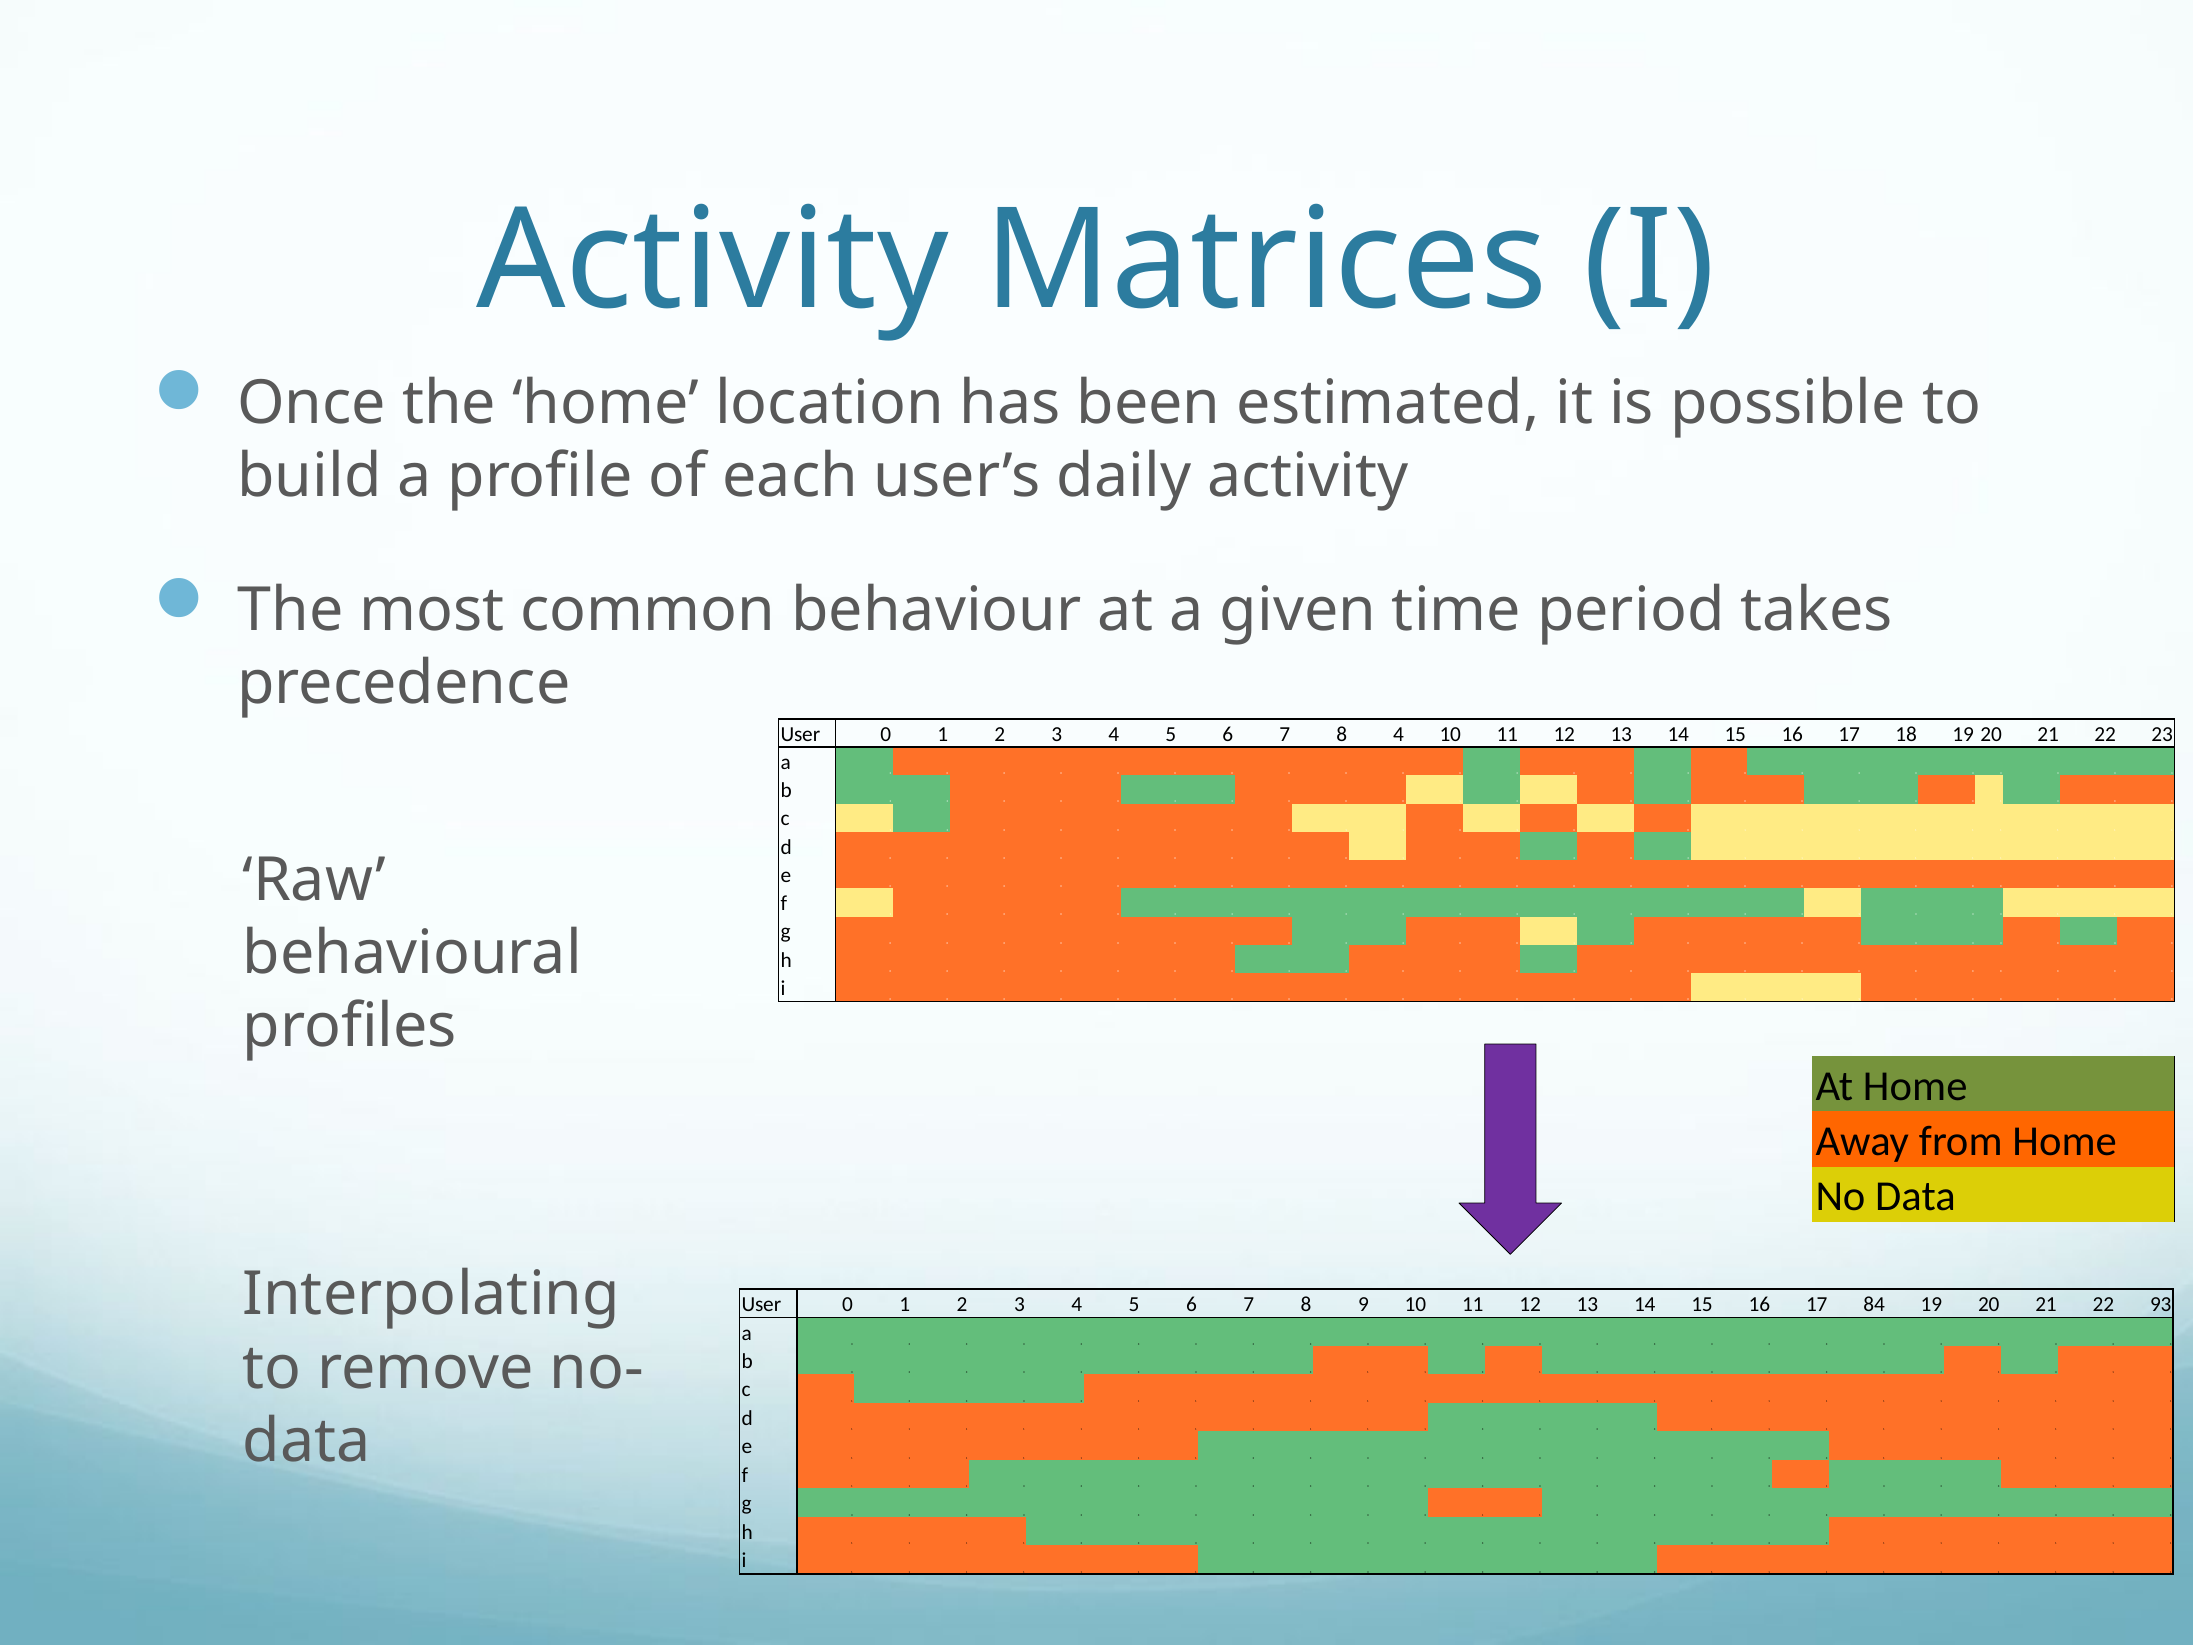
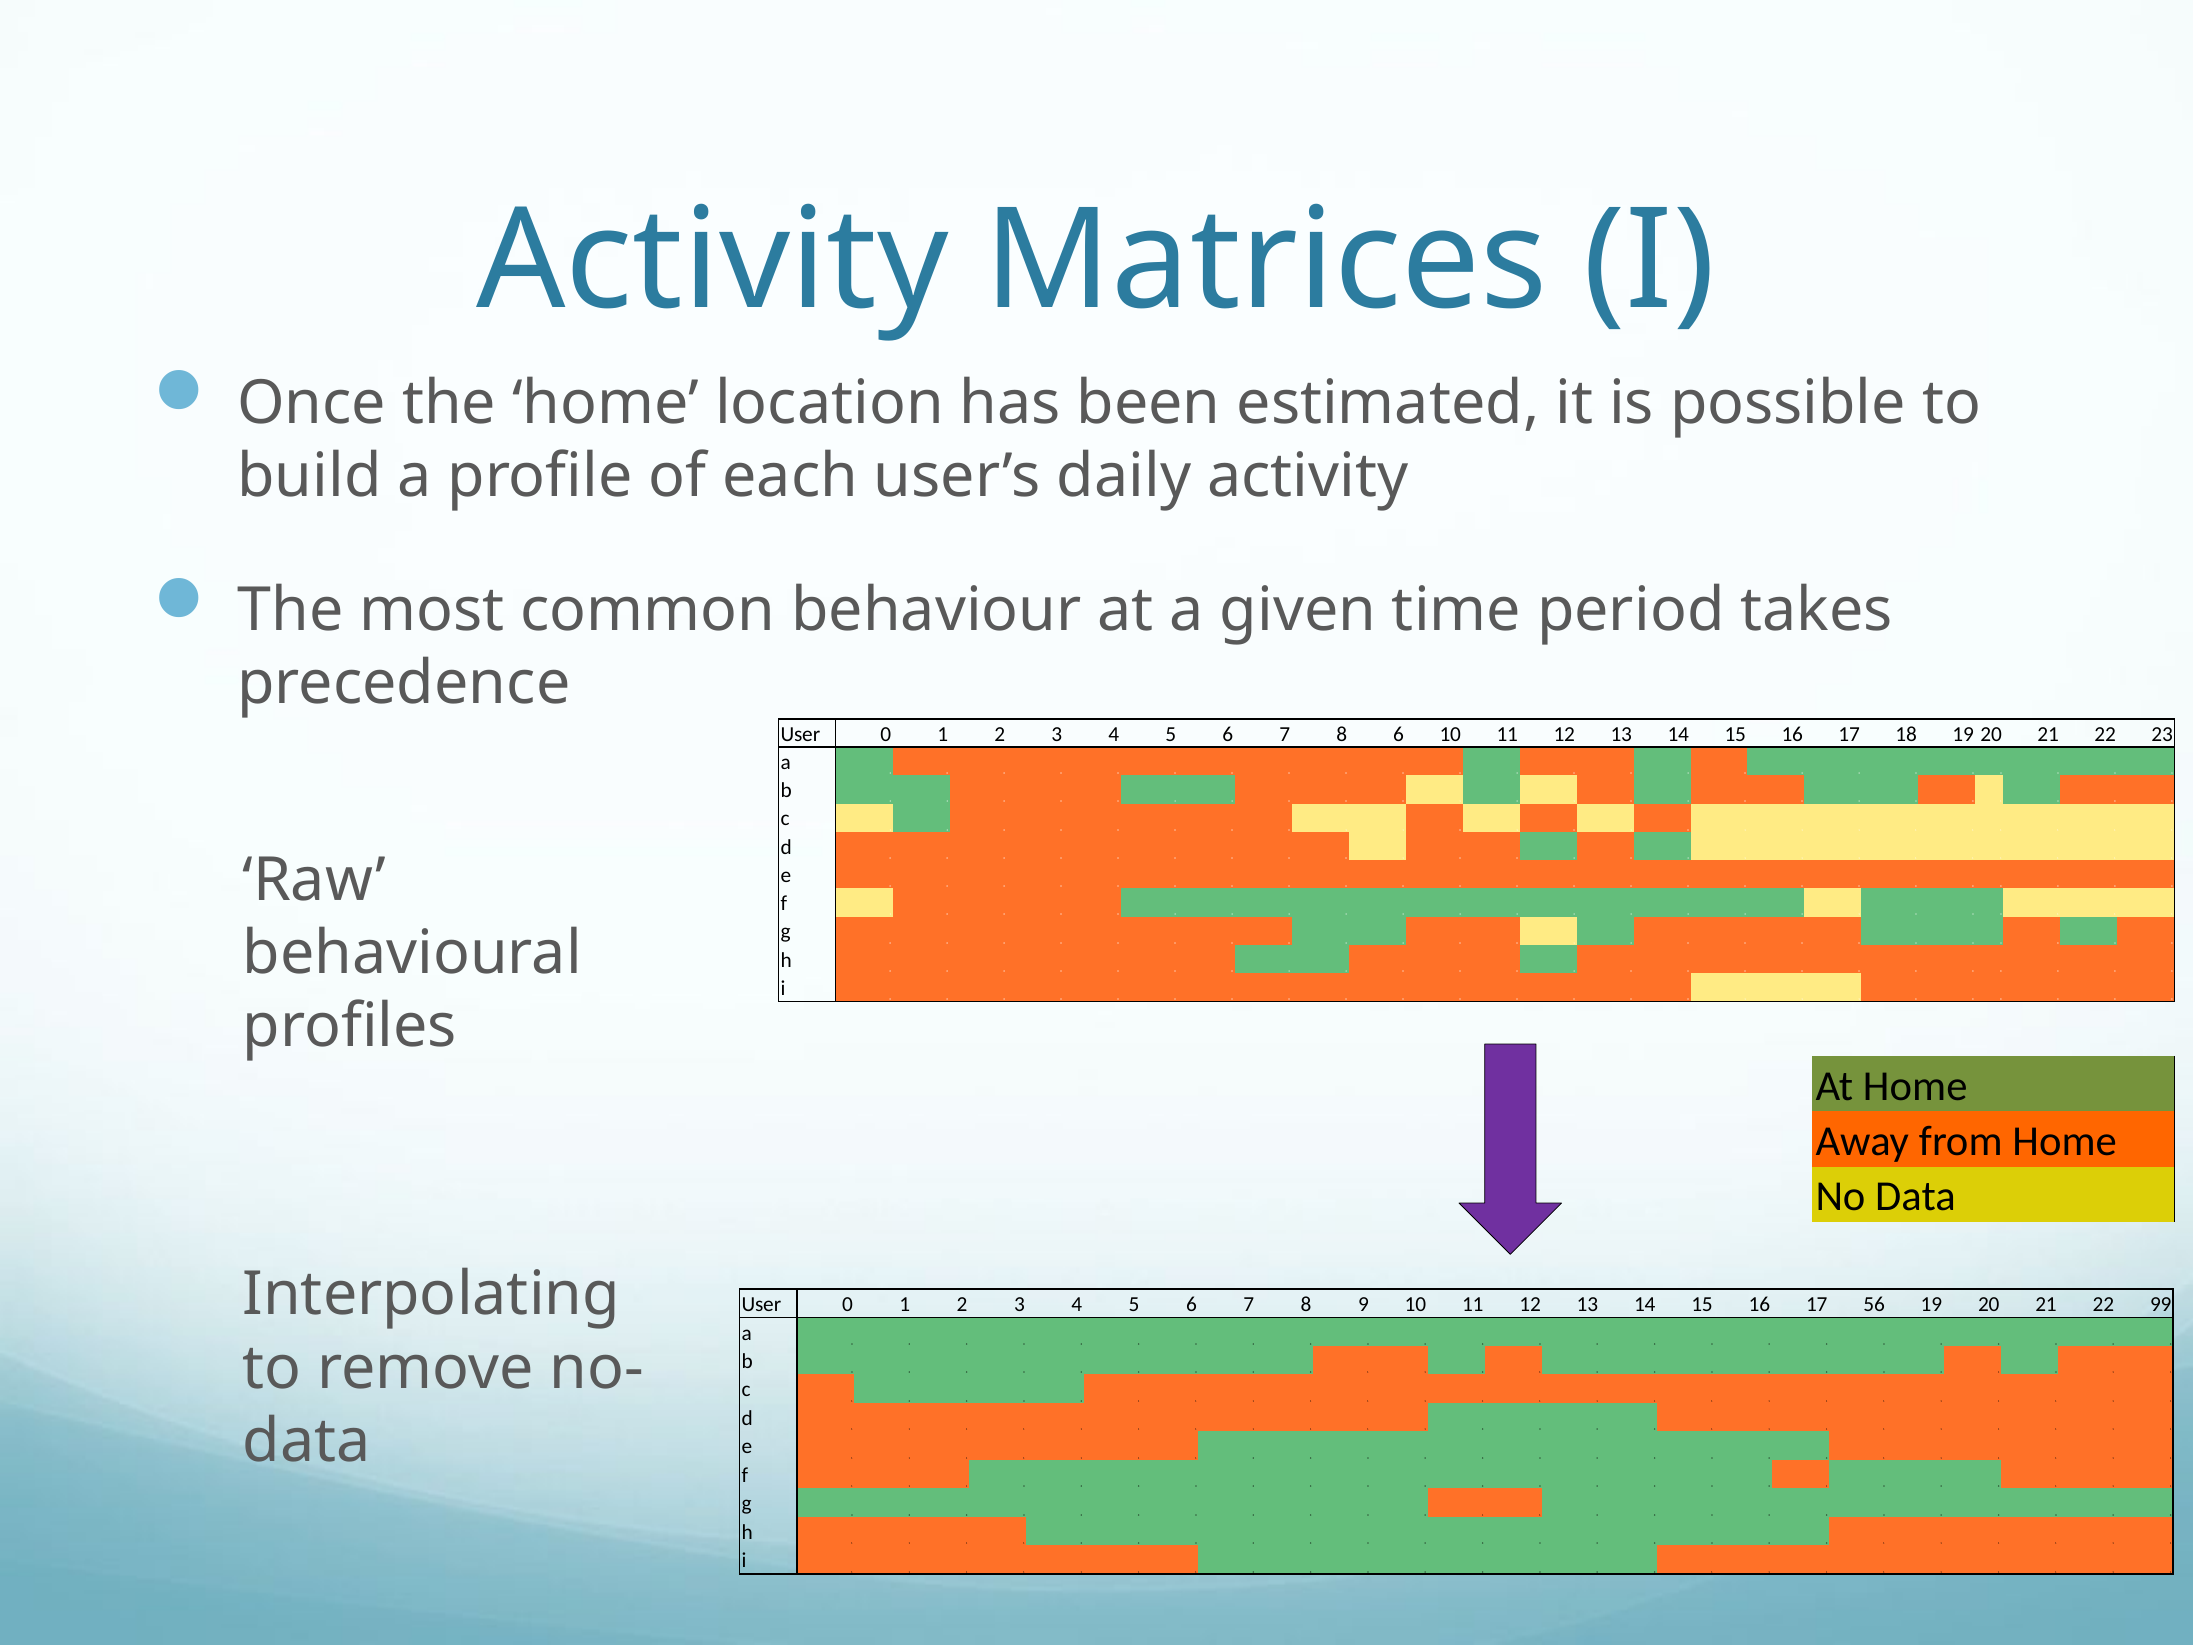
8 4: 4 -> 6 (1399, 734)
84: 84 -> 56 (1874, 1304)
93: 93 -> 99 (2161, 1304)
